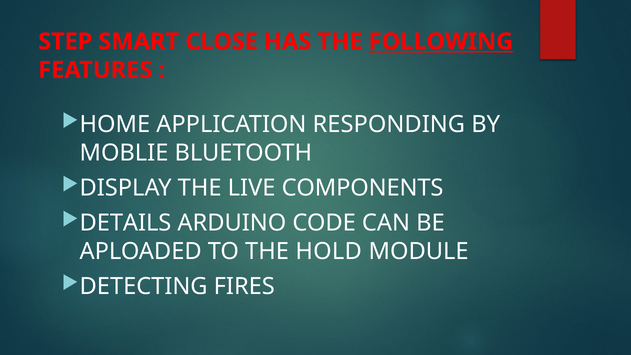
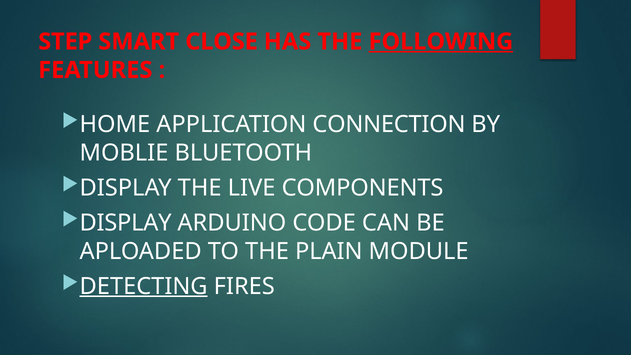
RESPONDING: RESPONDING -> CONNECTION (389, 124)
DETAILS: DETAILS -> DISPLAY (126, 223)
HOLD: HOLD -> PLAIN (329, 251)
DETECTING underline: none -> present (144, 286)
